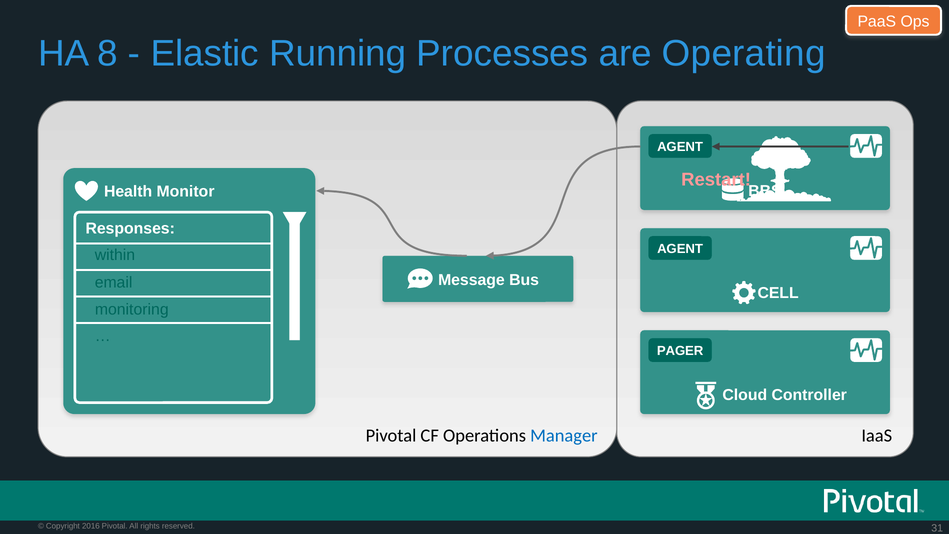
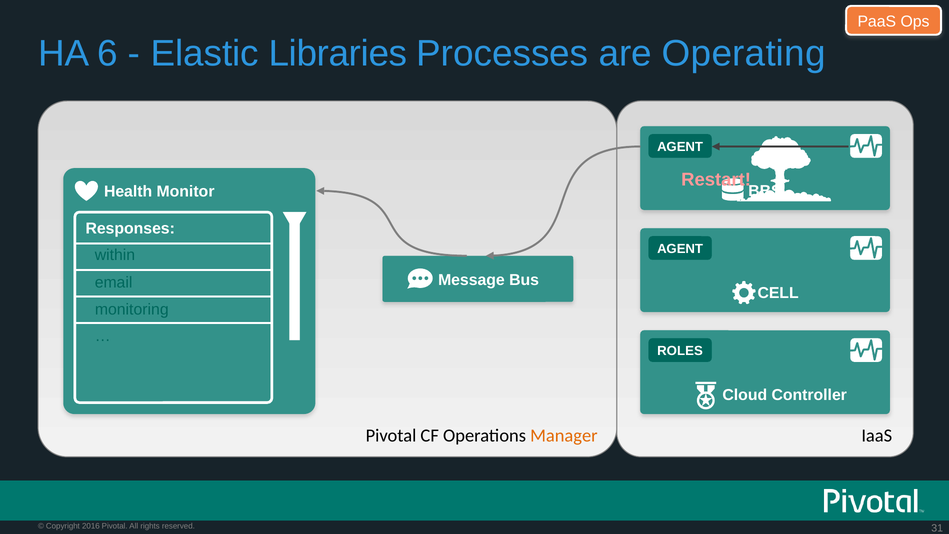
8: 8 -> 6 (108, 54)
Running: Running -> Libraries (338, 54)
PAGER: PAGER -> ROLES (680, 351)
Manager colour: blue -> orange (564, 435)
